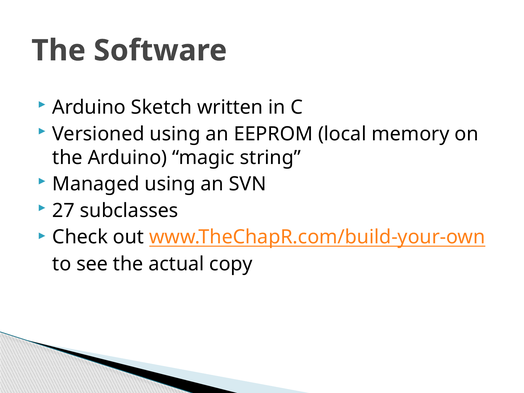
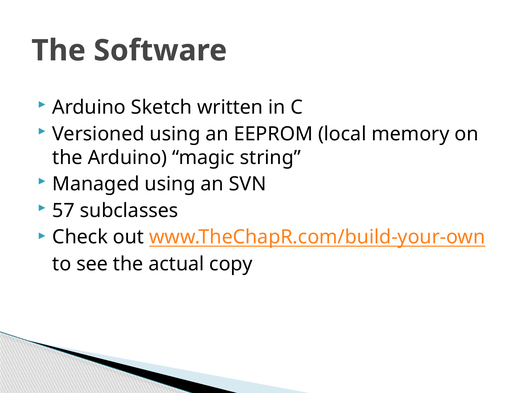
27: 27 -> 57 (64, 211)
